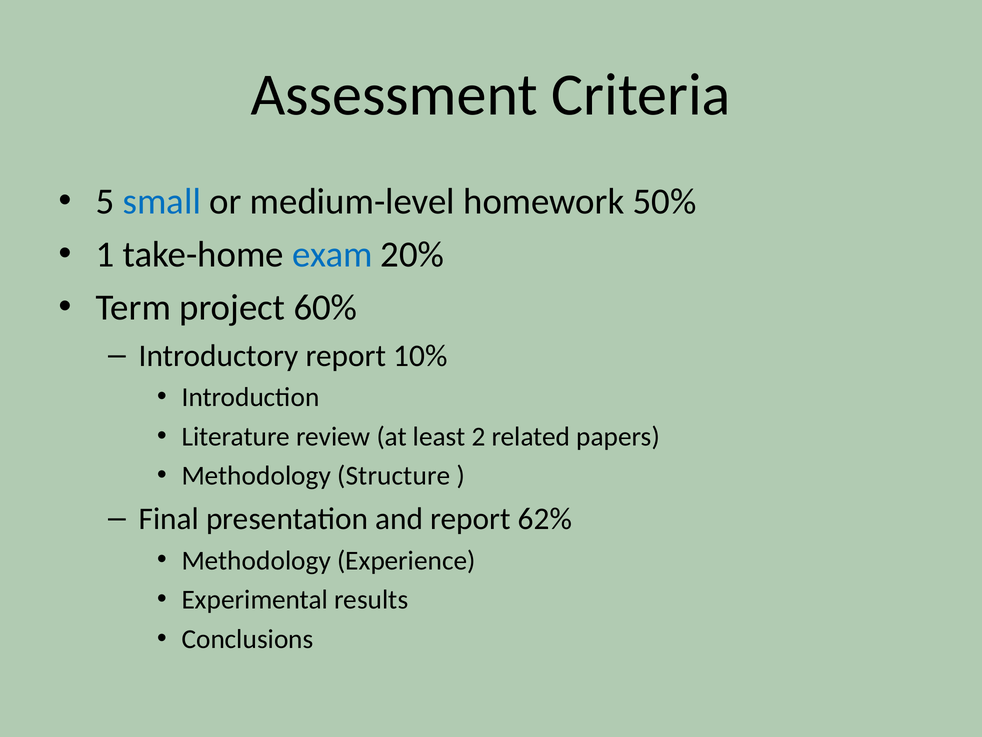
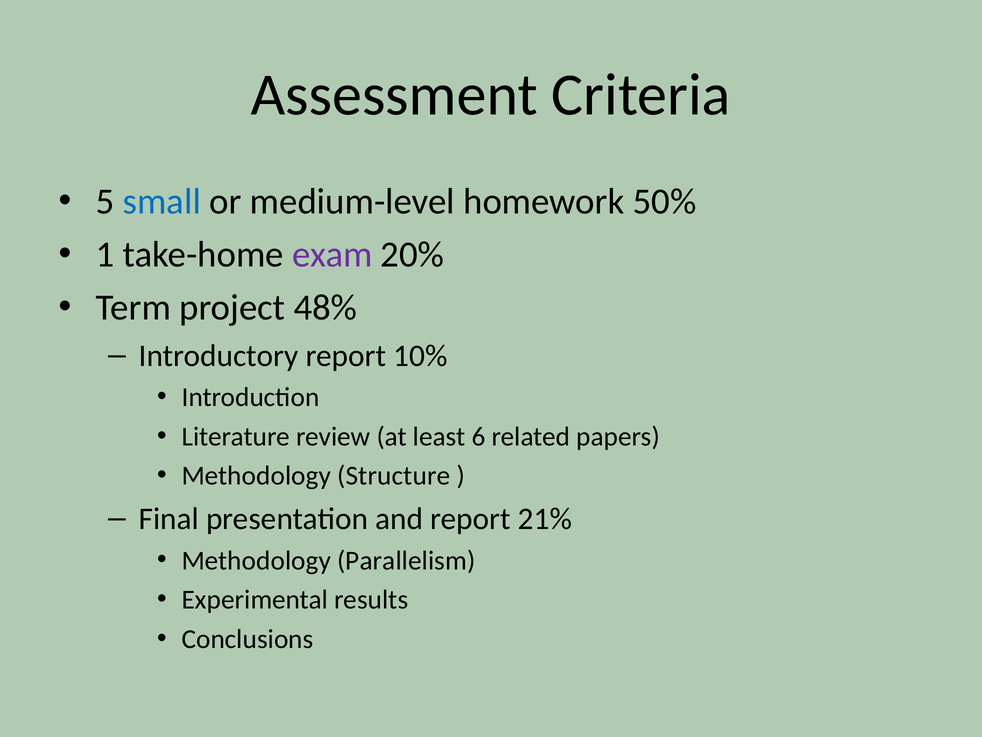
exam colour: blue -> purple (332, 254)
60%: 60% -> 48% (325, 307)
2: 2 -> 6 (478, 436)
62%: 62% -> 21% (545, 519)
Experience: Experience -> Parallelism (406, 560)
